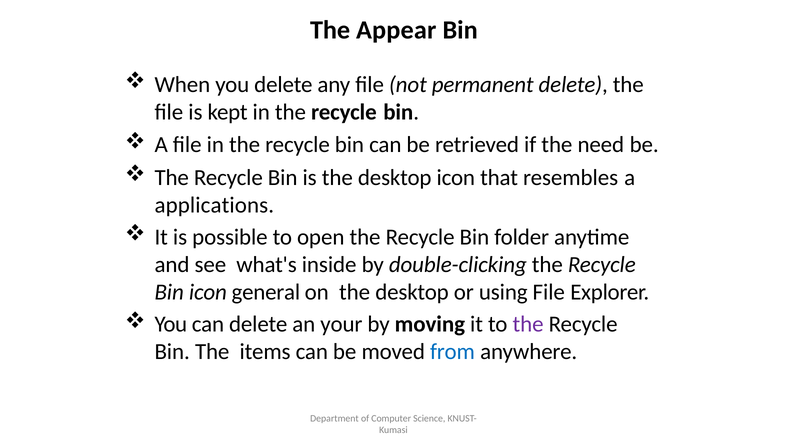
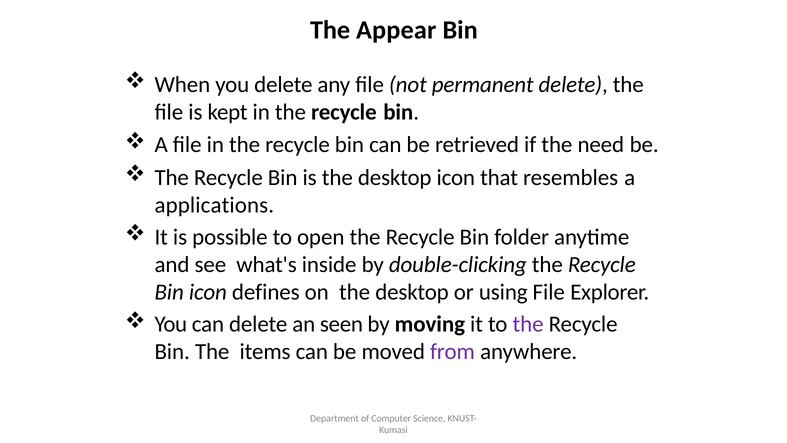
general: general -> defines (266, 292)
your: your -> seen (341, 324)
from colour: blue -> purple (452, 352)
